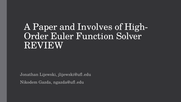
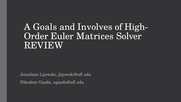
Paper: Paper -> Goals (45, 27)
Function: Function -> Matrices (95, 36)
